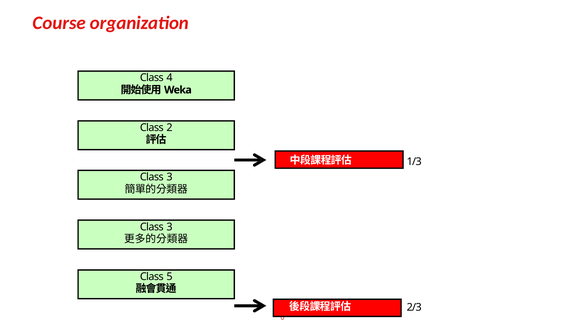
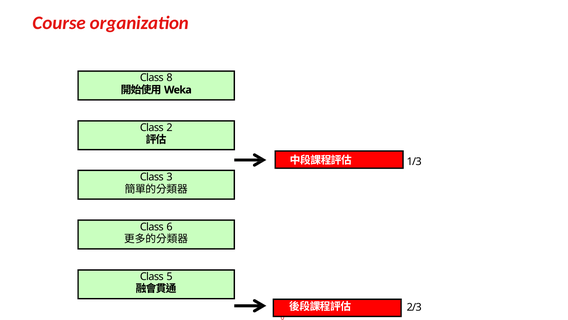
4: 4 -> 8 (169, 78)
3: 3 -> 6 (169, 226)
